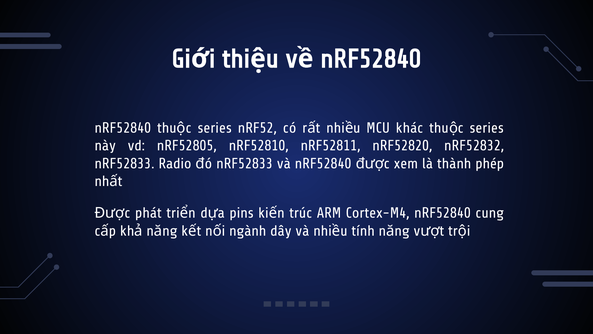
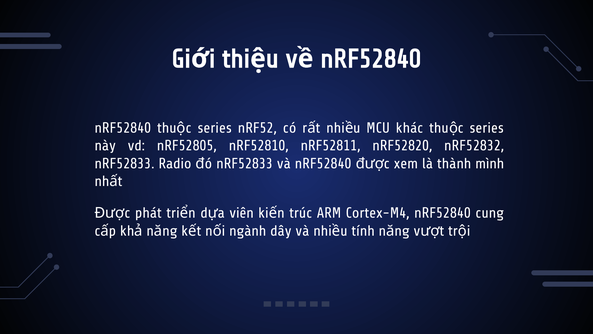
phép: phép -> mình (490, 163)
pins: pins -> viên (242, 213)
